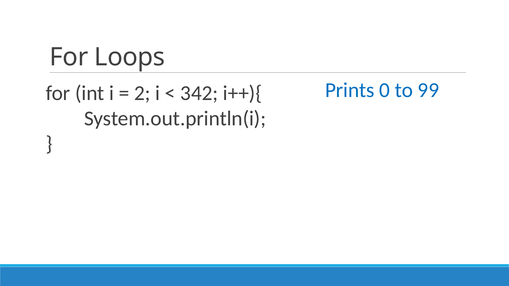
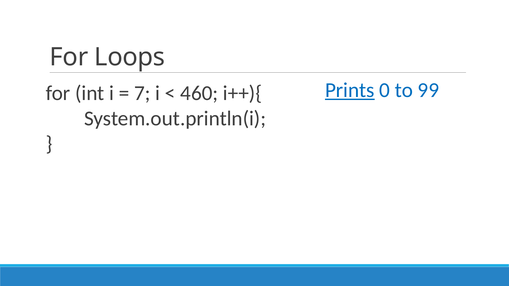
Prints underline: none -> present (350, 90)
2: 2 -> 7 (142, 93)
342: 342 -> 460 (199, 93)
